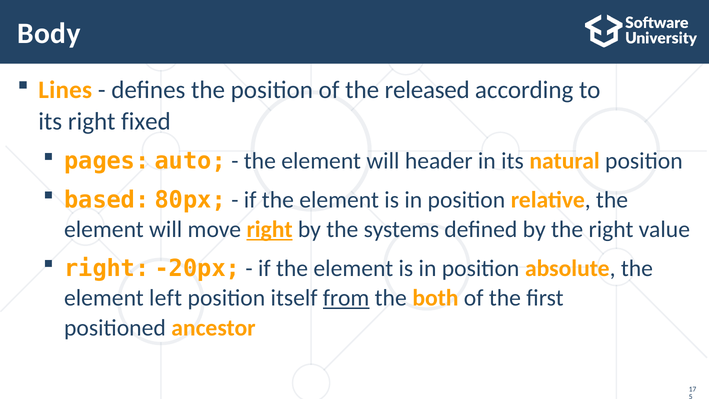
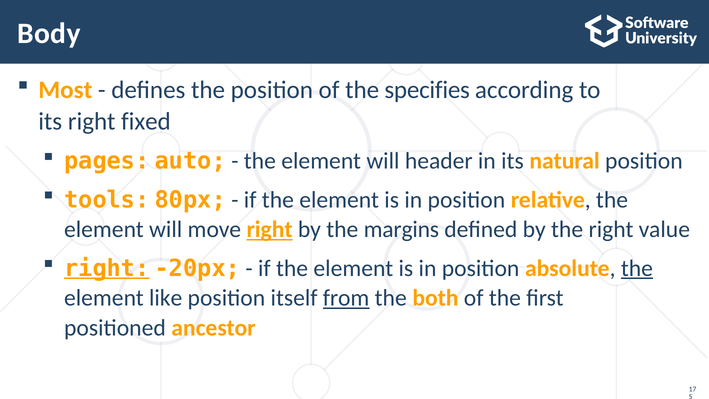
Lines: Lines -> Most (65, 90)
released: released -> specifies (427, 90)
based: based -> tools (107, 200)
systems: systems -> margins (401, 229)
right underline: none -> present (107, 268)
the underline: none -> present (637, 268)
left: left -> like (166, 298)
